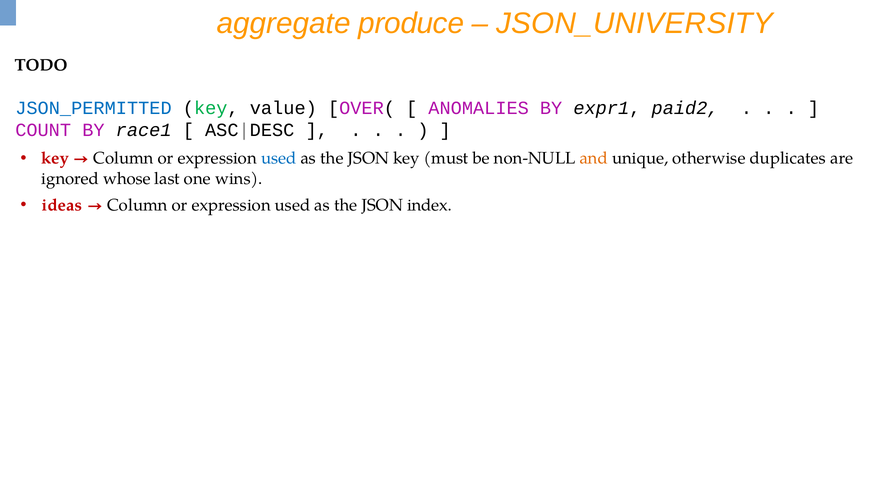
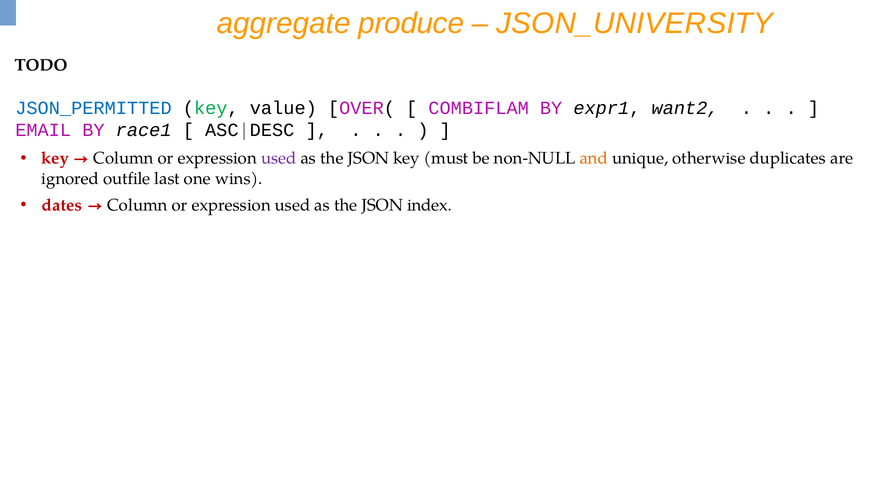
ANOMALIES: ANOMALIES -> COMBIFLAM (479, 108)
paid2: paid2 -> want2 (685, 108)
COUNT: COUNT -> EMAIL (43, 130)
used colour: blue -> purple (279, 158)
whose: whose -> outfile (127, 178)
ideas: ideas -> dates (62, 205)
